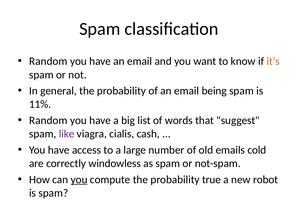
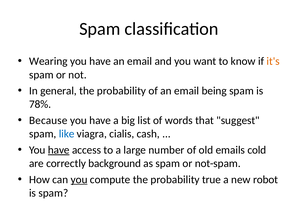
Random: Random -> Wearing (48, 61)
11%: 11% -> 78% (40, 104)
Random: Random -> Because (48, 120)
like colour: purple -> blue (67, 134)
have underline: none -> present (59, 150)
windowless: windowless -> background (115, 163)
